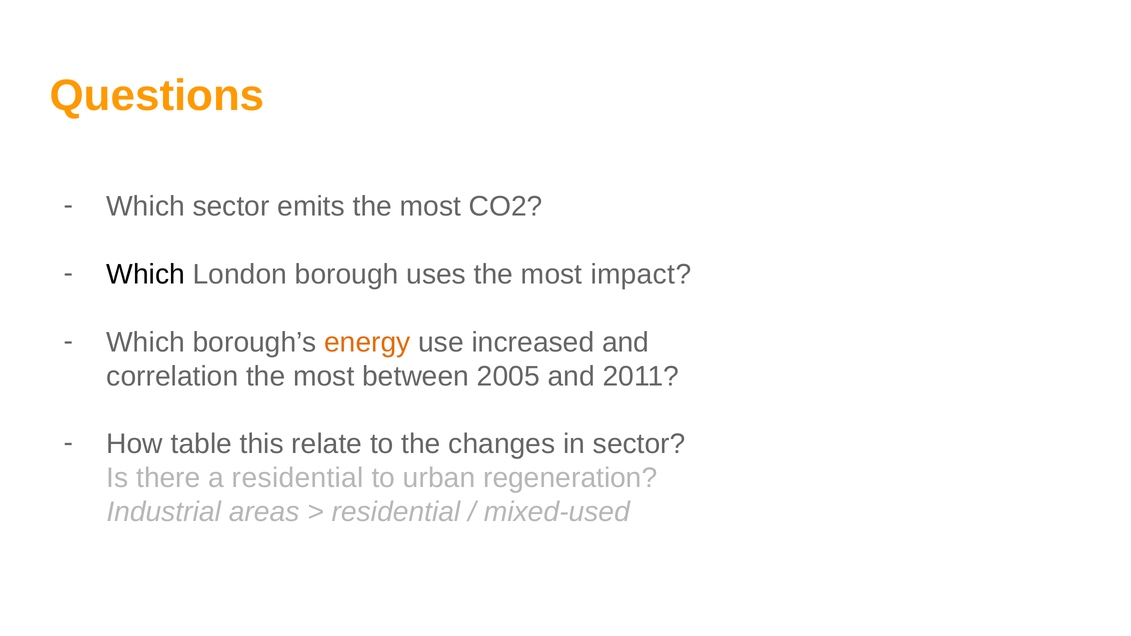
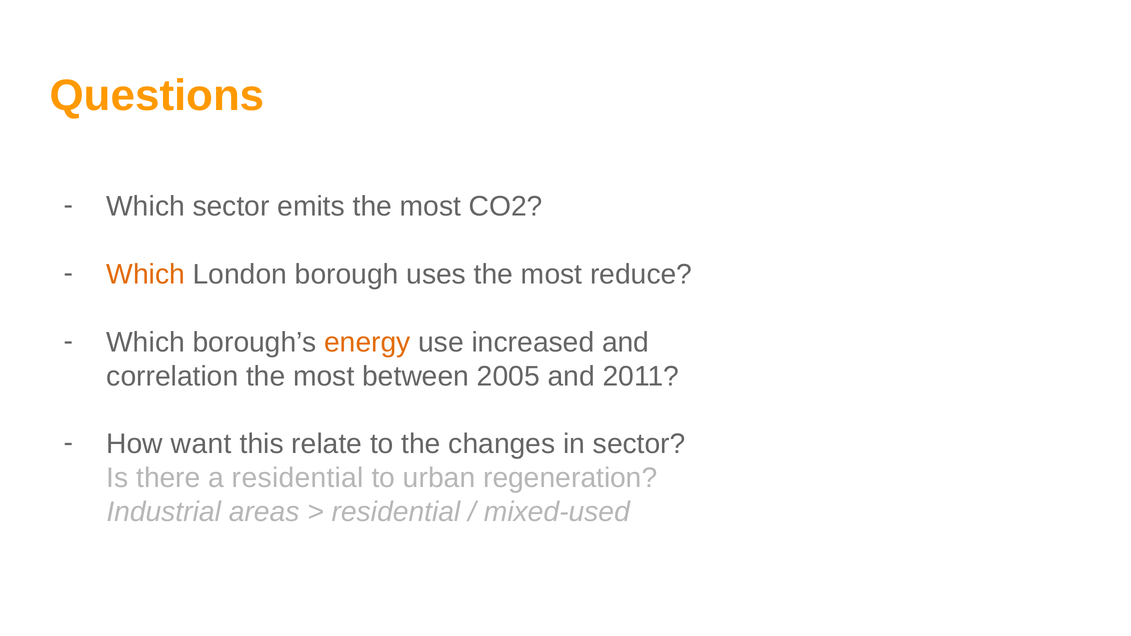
Which colour: black -> orange (146, 275)
impact: impact -> reduce (641, 275)
table: table -> want (201, 444)
